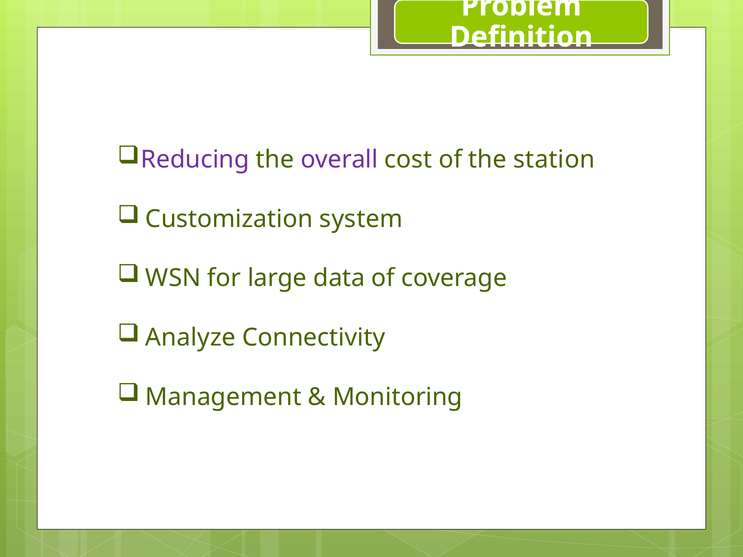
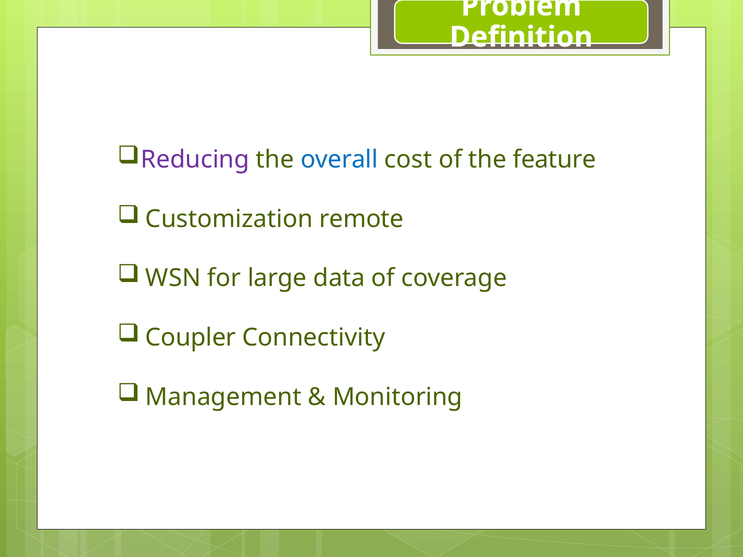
overall colour: purple -> blue (339, 160)
station: station -> feature (554, 160)
system: system -> remote (361, 219)
Analyze: Analyze -> Coupler (191, 338)
